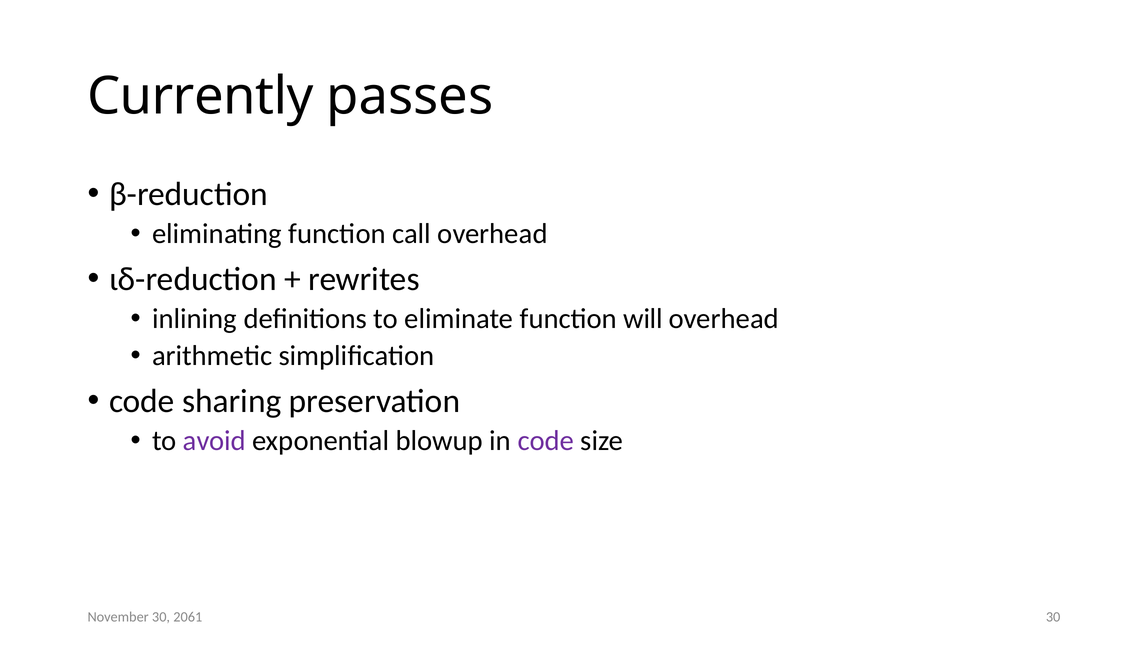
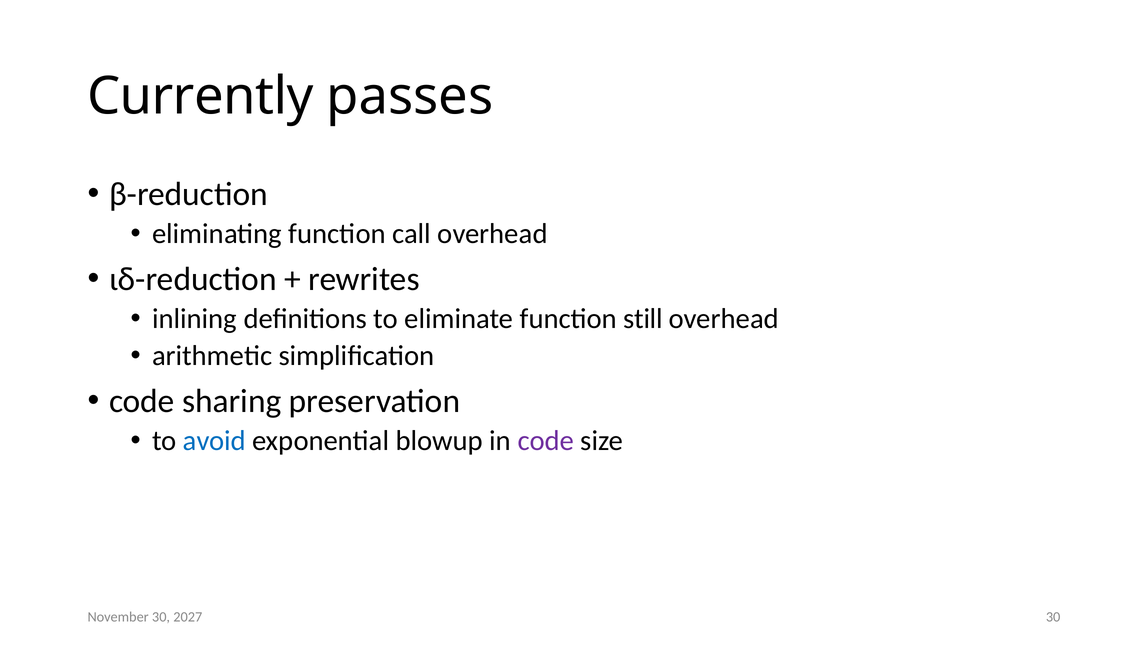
will: will -> still (643, 319)
avoid colour: purple -> blue (214, 441)
2061: 2061 -> 2027 (188, 617)
